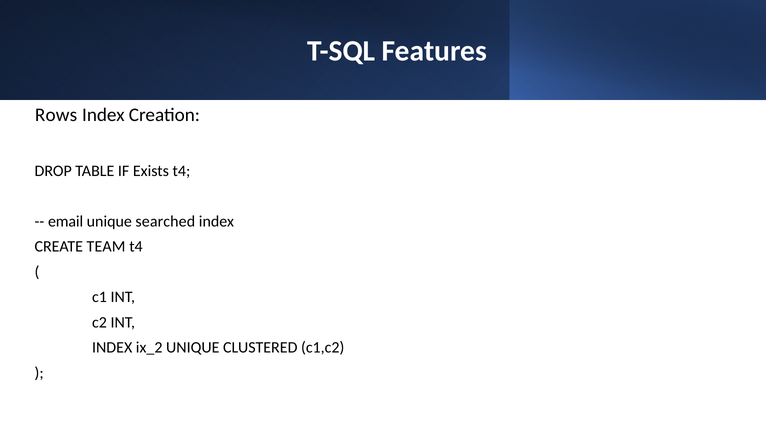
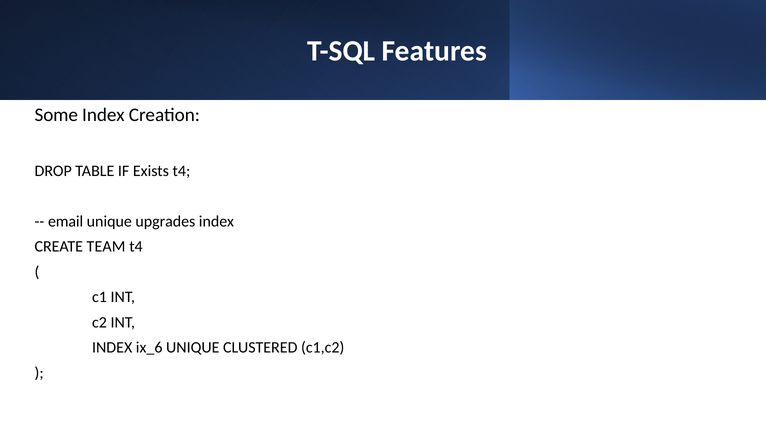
Rows: Rows -> Some (56, 115)
searched: searched -> upgrades (165, 221)
ix_2: ix_2 -> ix_6 (149, 347)
